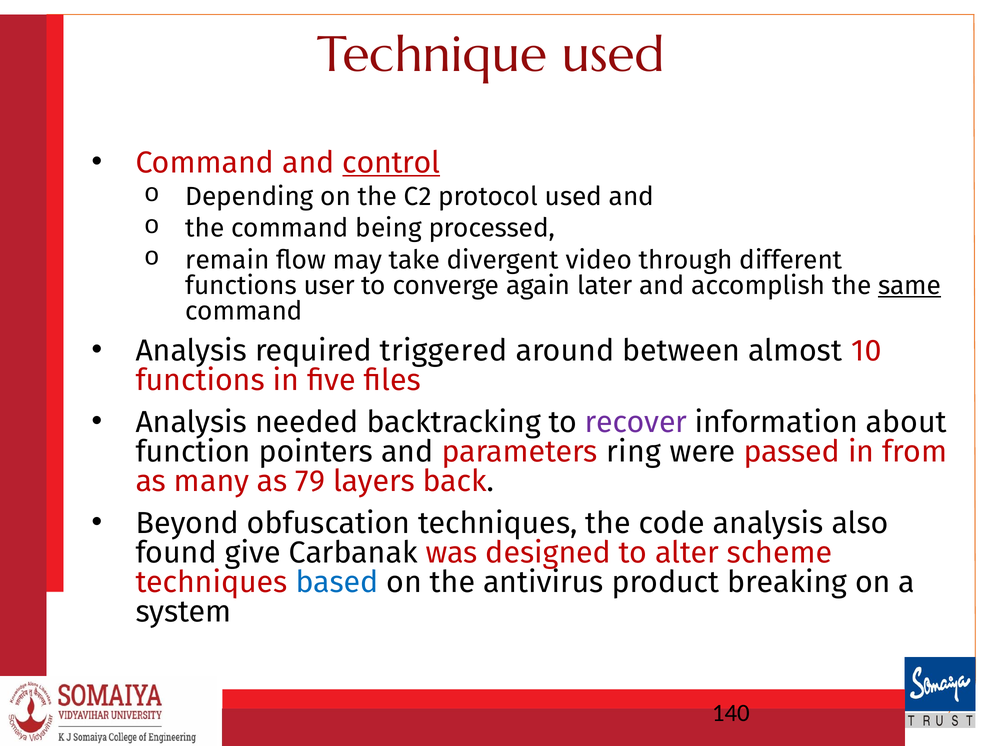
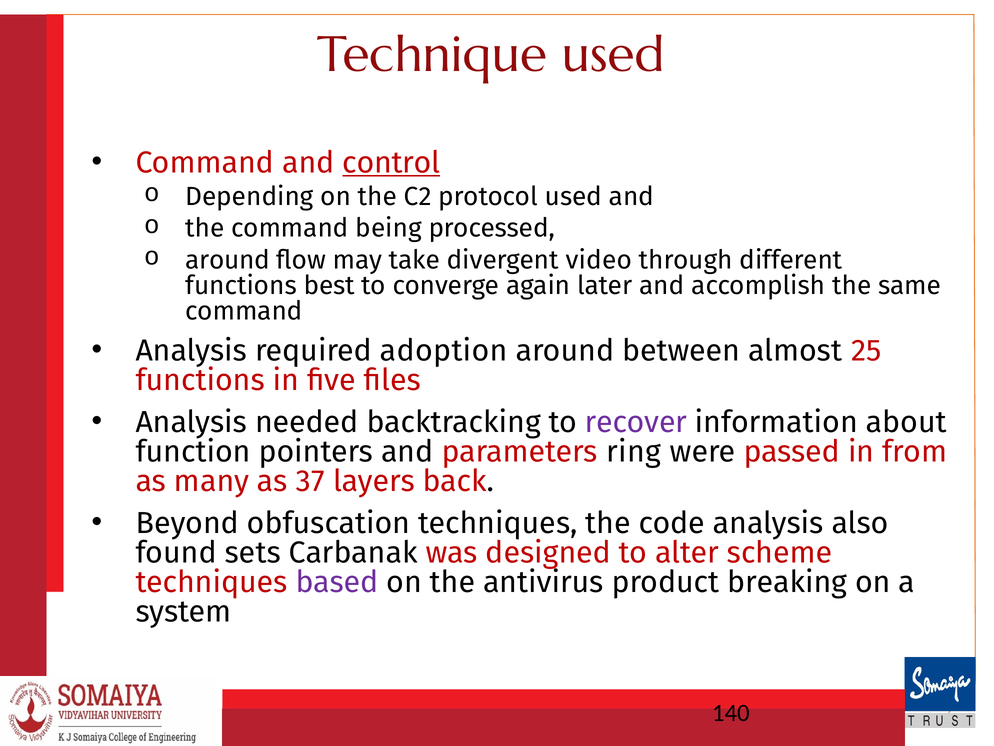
remain: remain -> around (228, 260)
user: user -> best (329, 285)
same underline: present -> none (910, 285)
triggered: triggered -> adoption (444, 350)
10: 10 -> 25 (866, 350)
79: 79 -> 37 (310, 481)
give: give -> sets (253, 552)
based colour: blue -> purple (337, 582)
